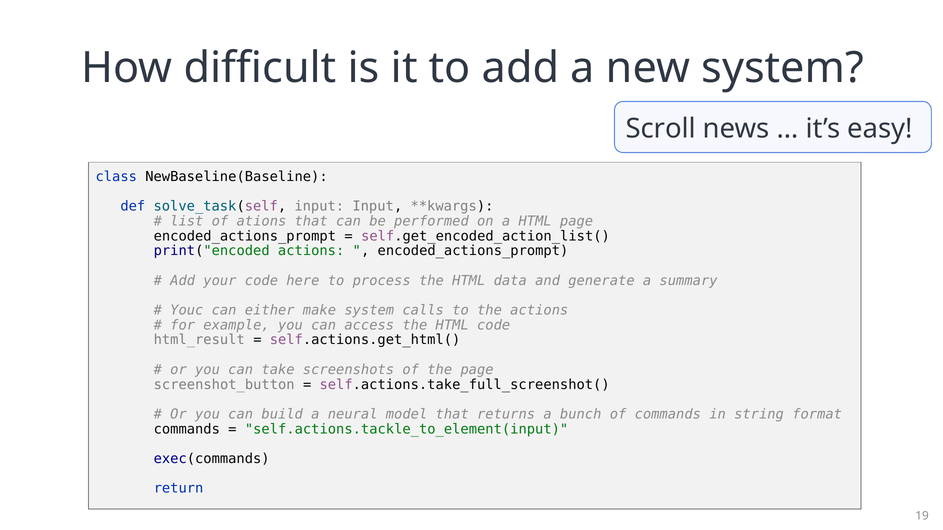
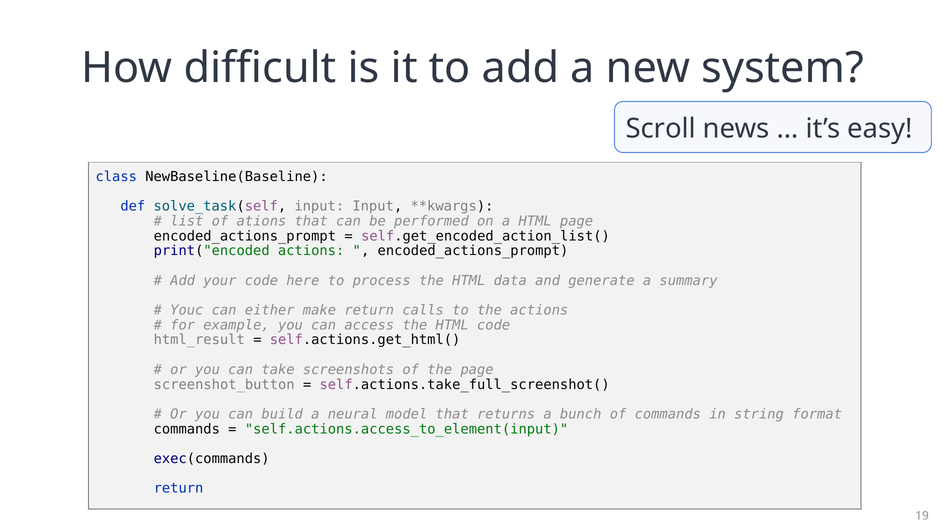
make system: system -> return (369, 310)
self.actions.tackle_to_element(input: self.actions.tackle_to_element(input -> self.actions.access_to_element(input (407, 429)
